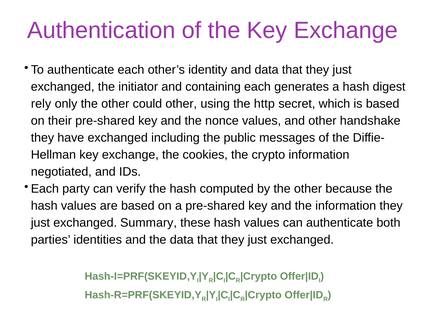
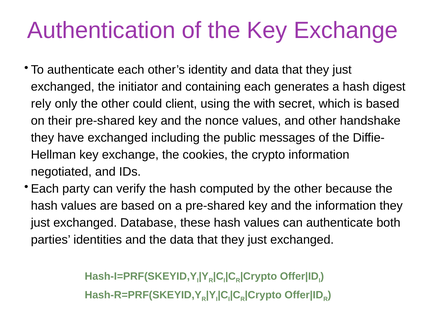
could other: other -> client (181, 104)
http: http -> with (264, 104)
Summary: Summary -> Database (149, 223)
